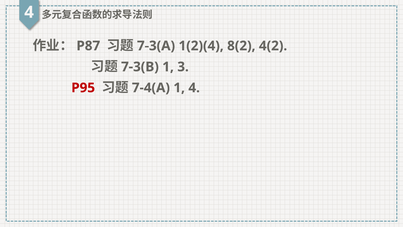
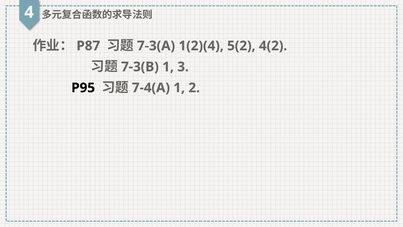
8(2: 8(2 -> 5(2 (241, 46)
P95 colour: red -> black (83, 88)
1 4: 4 -> 2 (194, 88)
